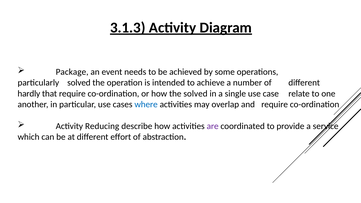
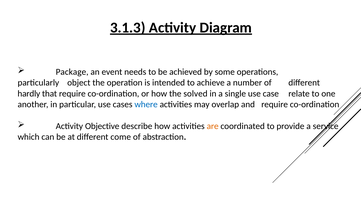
particularly solved: solved -> object (79, 83)
Reducing: Reducing -> Objective (102, 126)
are colour: purple -> orange (213, 126)
effort: effort -> come (121, 137)
